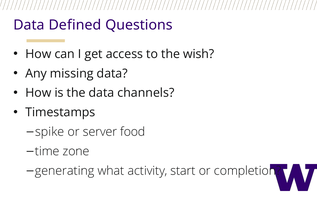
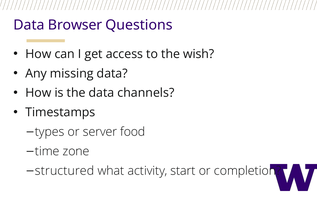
Defined: Defined -> Browser (75, 25)
spike: spike -> types (50, 132)
generating: generating -> structured (65, 171)
